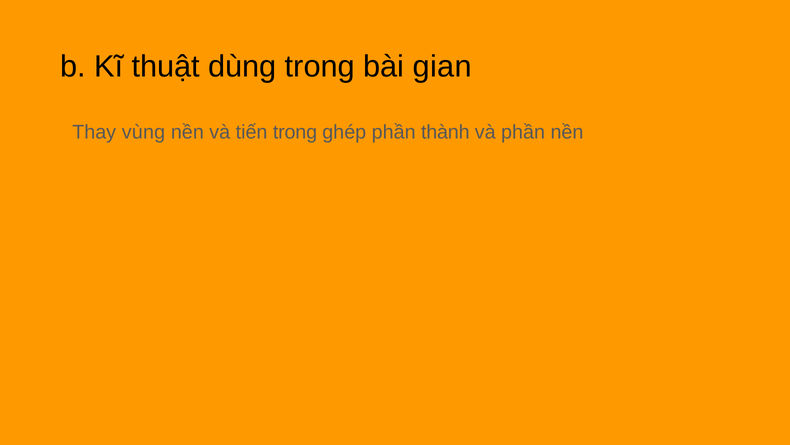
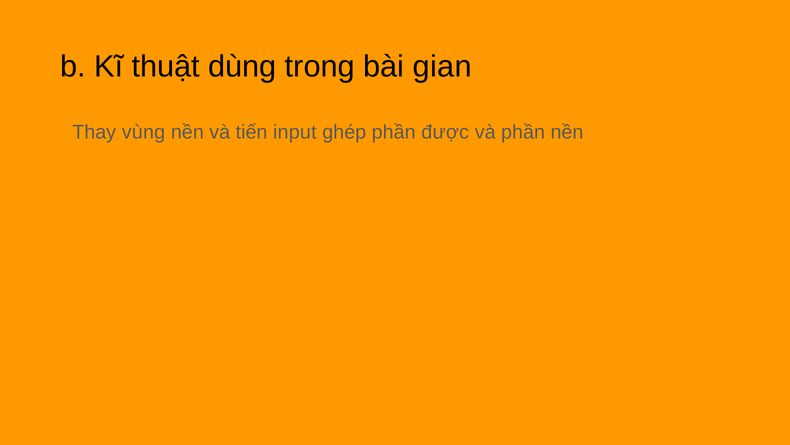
tiến trong: trong -> input (295, 132)
thành: thành -> được (445, 132)
